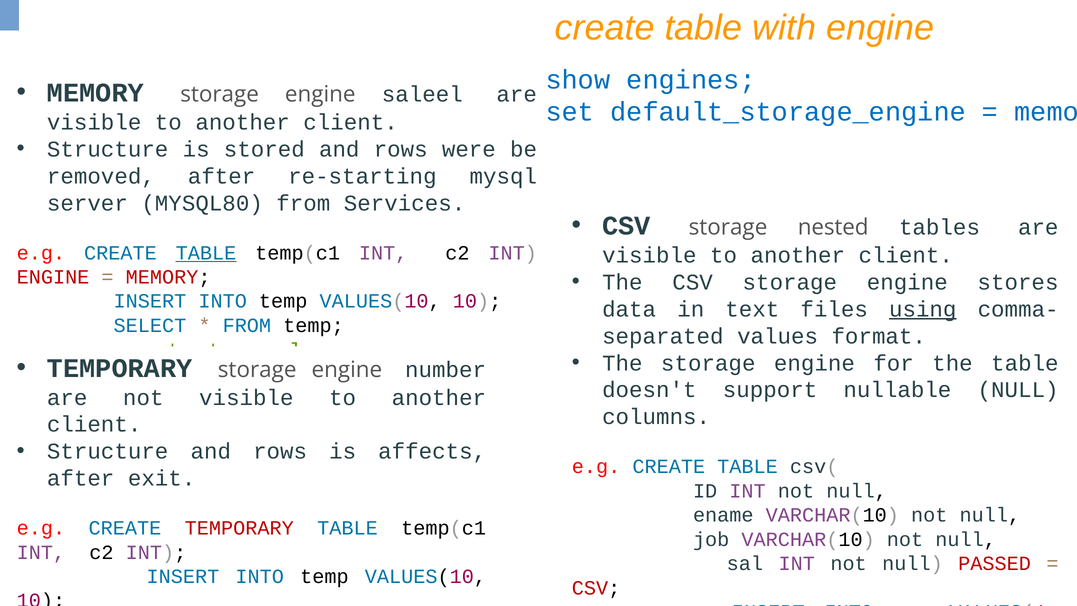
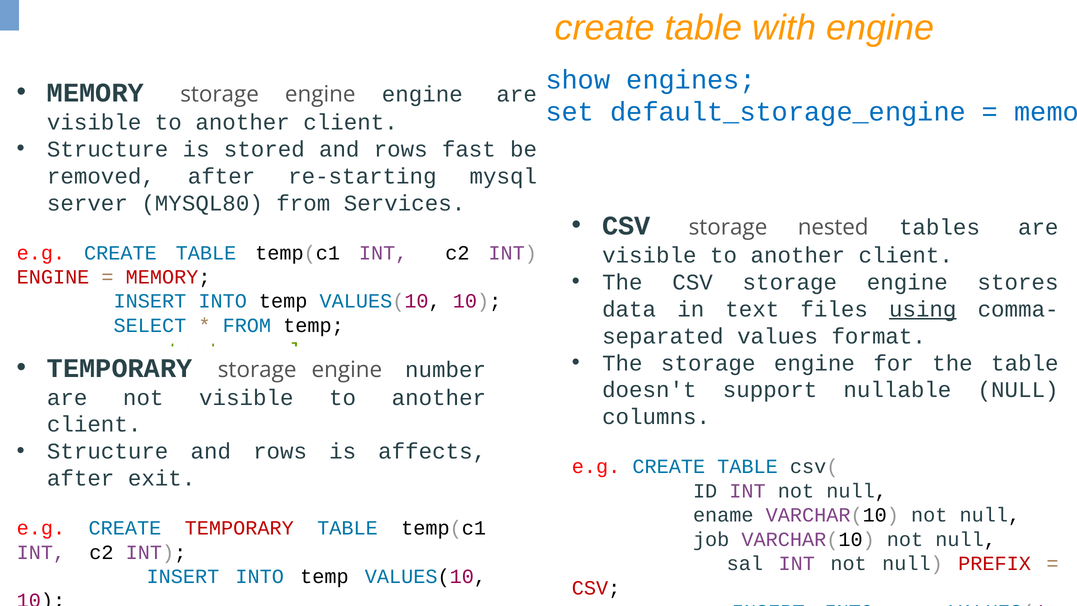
engine saleel: saleel -> engine (422, 94)
were: were -> fast (469, 149)
TABLE underline: present -> none (206, 253)
PASSED: PASSED -> PREFIX (995, 563)
